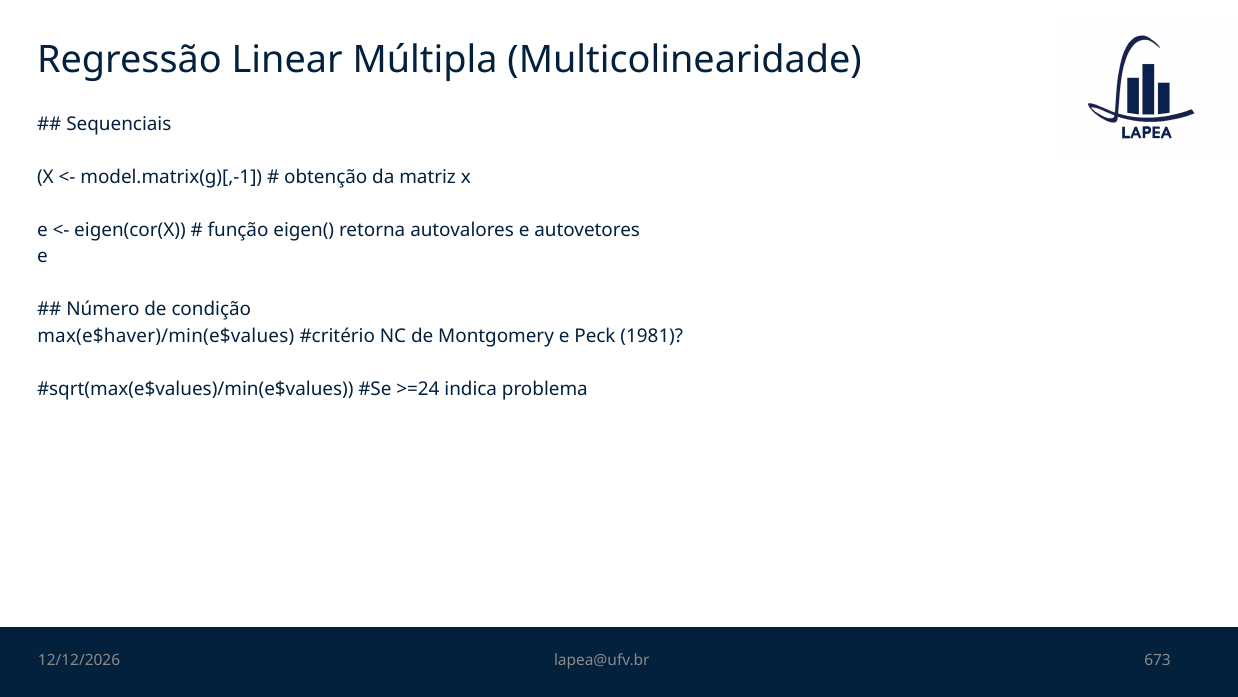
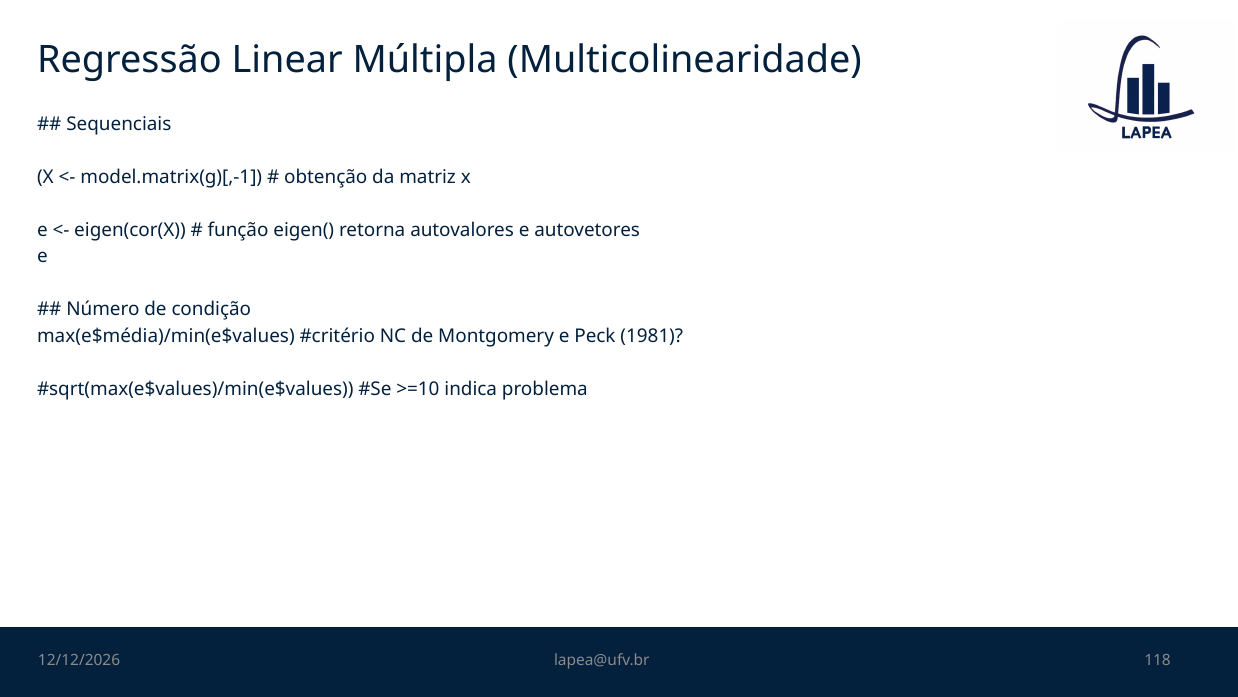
max(e$haver)/min(e$values: max(e$haver)/min(e$values -> max(e$média)/min(e$values (166, 336)
>=24: >=24 -> >=10 (418, 389)
673: 673 -> 118 (1158, 660)
